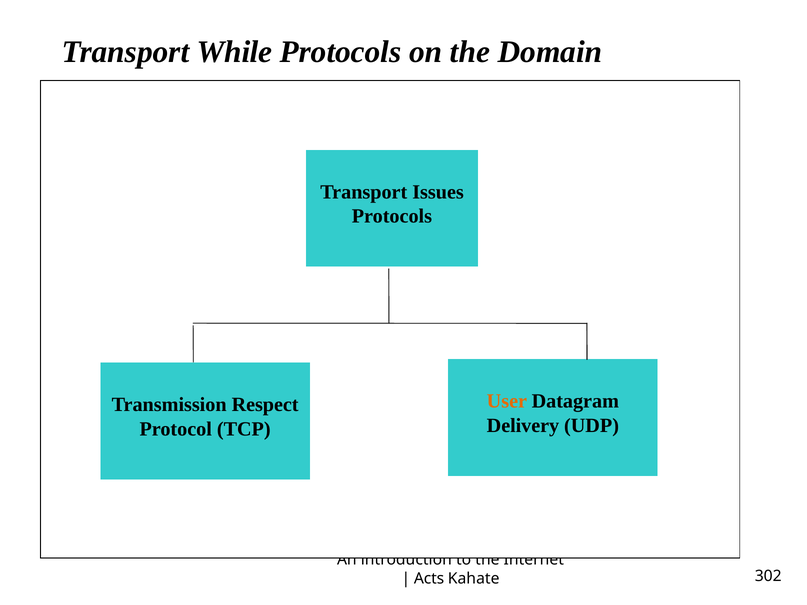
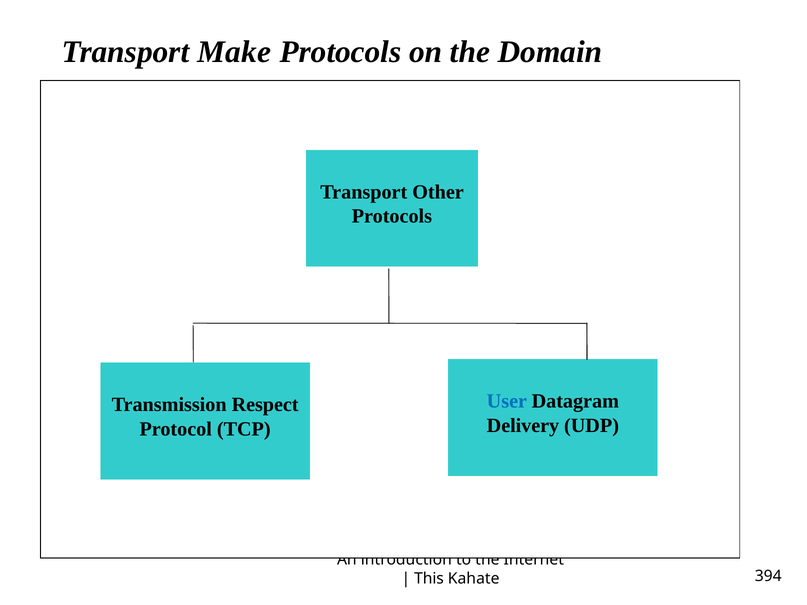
While: While -> Make (234, 52)
Issues: Issues -> Other (438, 192)
User colour: orange -> blue (507, 401)
Acts: Acts -> This (429, 579)
302: 302 -> 394 (768, 576)
